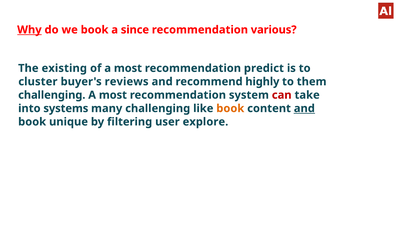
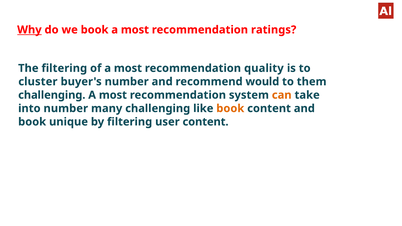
since: since -> most (135, 30)
various: various -> ratings (274, 30)
The existing: existing -> filtering (64, 68)
predict: predict -> quality (264, 68)
buyer's reviews: reviews -> number (127, 82)
highly: highly -> would (262, 82)
can colour: red -> orange (282, 95)
into systems: systems -> number (66, 108)
and underline: present -> none (304, 108)
user explore: explore -> content (206, 122)
